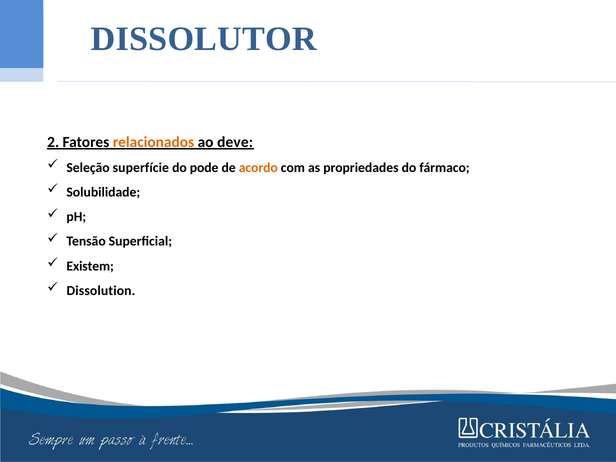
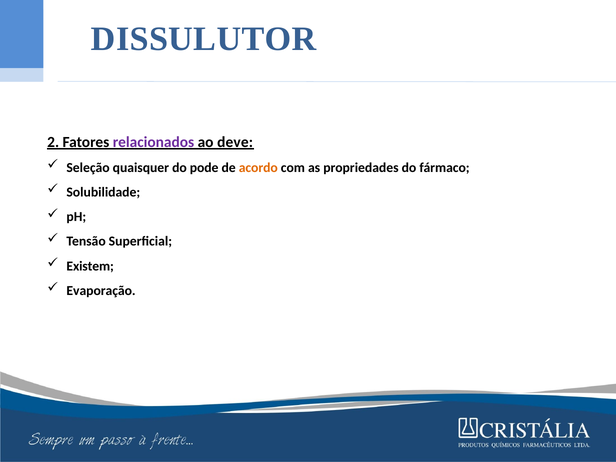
DISSOLUTOR: DISSOLUTOR -> DISSULUTOR (204, 39)
relacionados colour: orange -> purple (153, 142)
superfície: superfície -> quaisquer (141, 168)
Dissolution: Dissolution -> Evaporação (101, 291)
